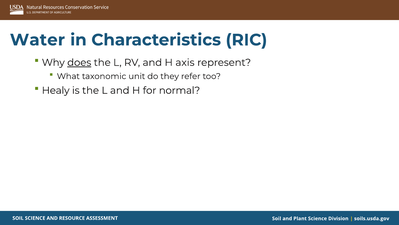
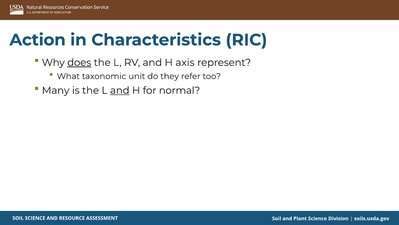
Water: Water -> Action (38, 40)
Healy: Healy -> Many (56, 90)
and underline: none -> present (120, 90)
